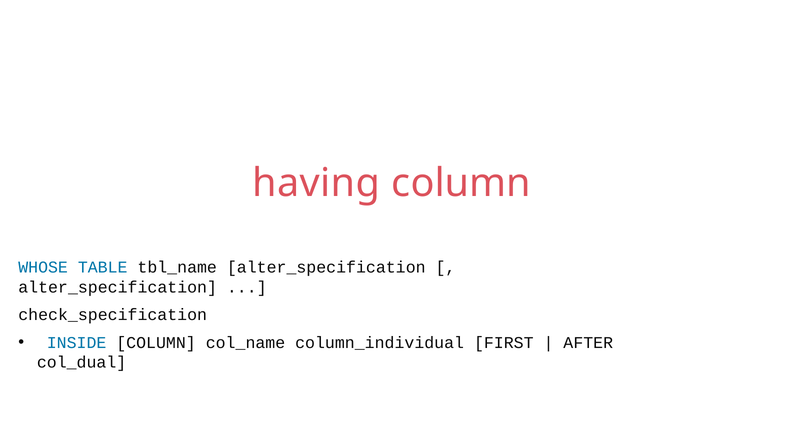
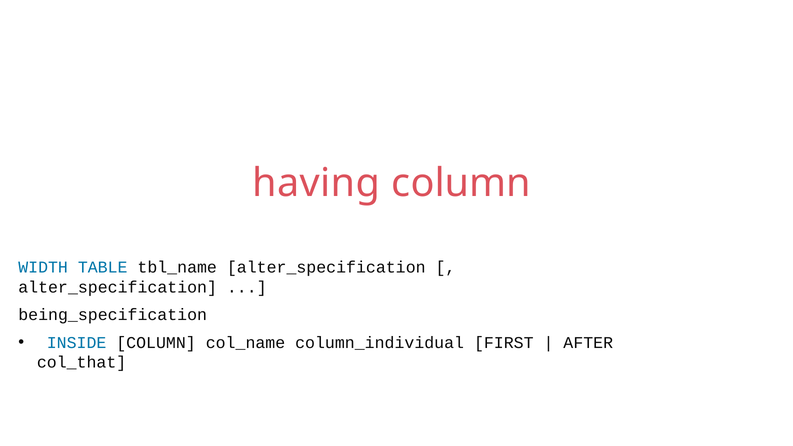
WHOSE: WHOSE -> WIDTH (43, 267)
check_specification: check_specification -> being_specification (113, 315)
col_dual: col_dual -> col_that (82, 363)
